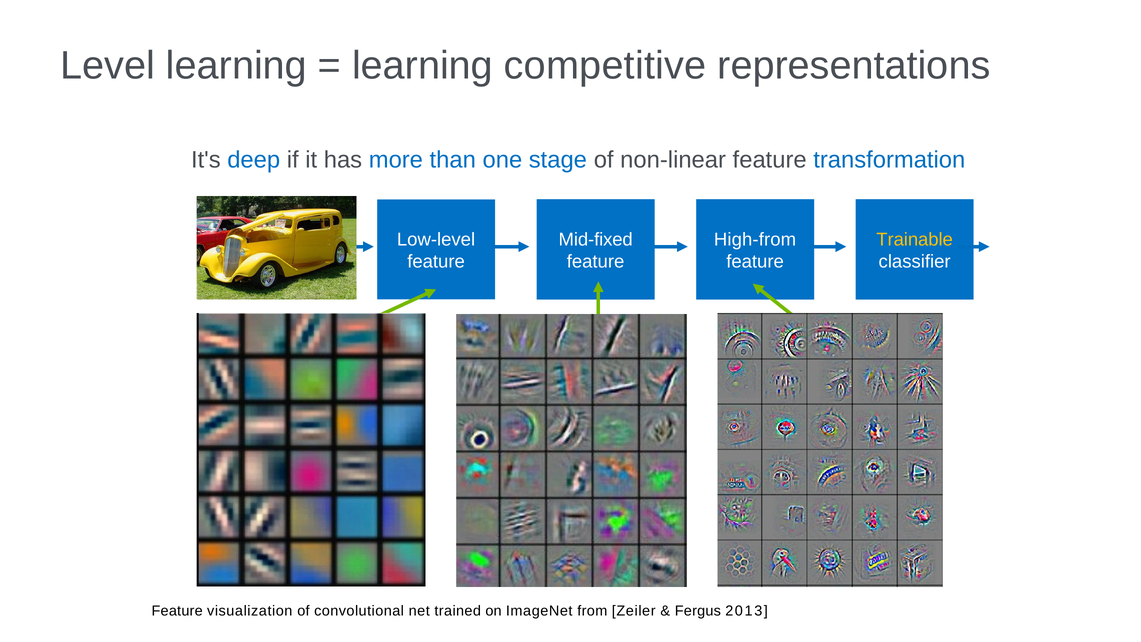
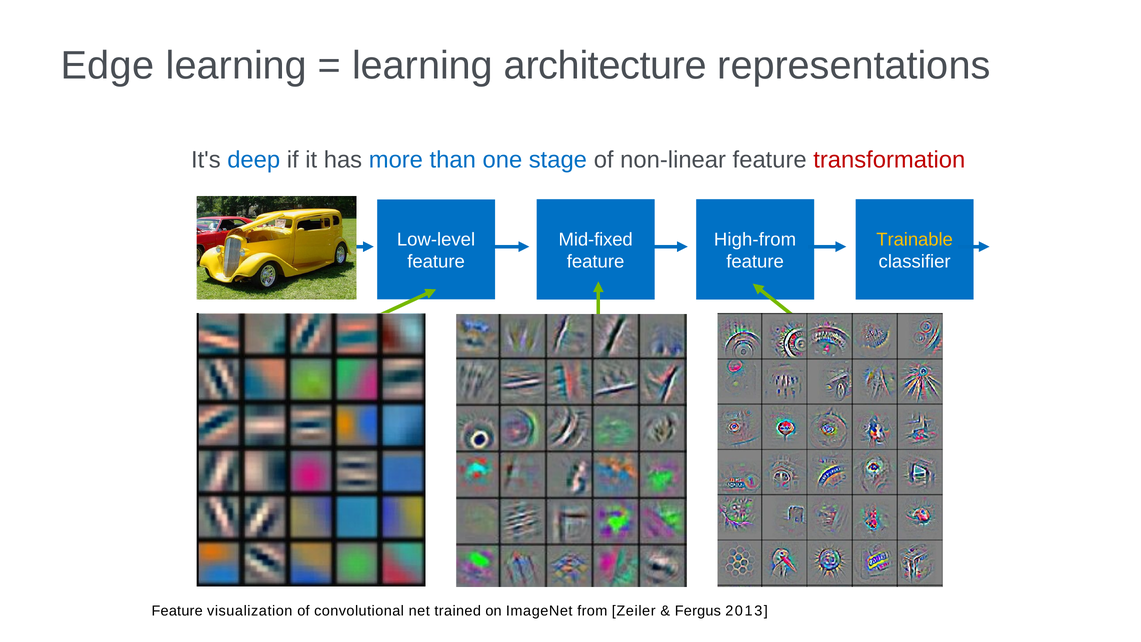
Level: Level -> Edge (107, 66)
competitive: competitive -> architecture (605, 66)
transformation colour: blue -> red (889, 160)
